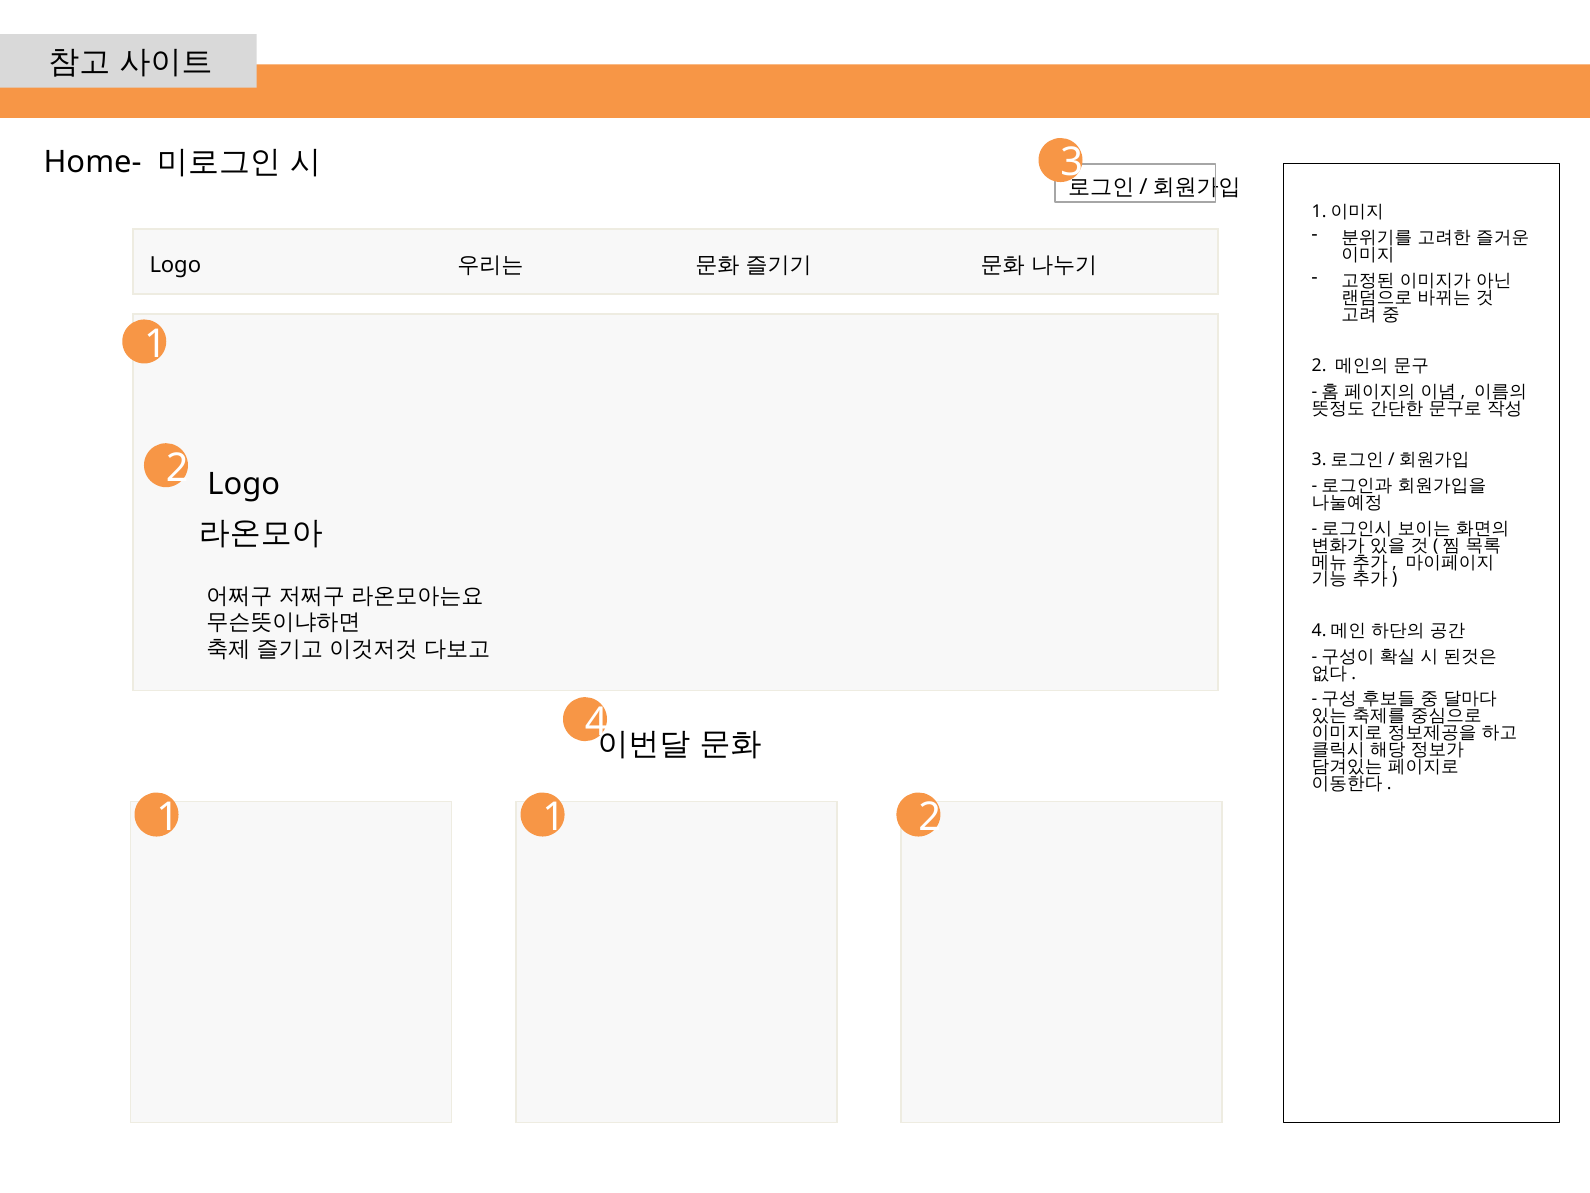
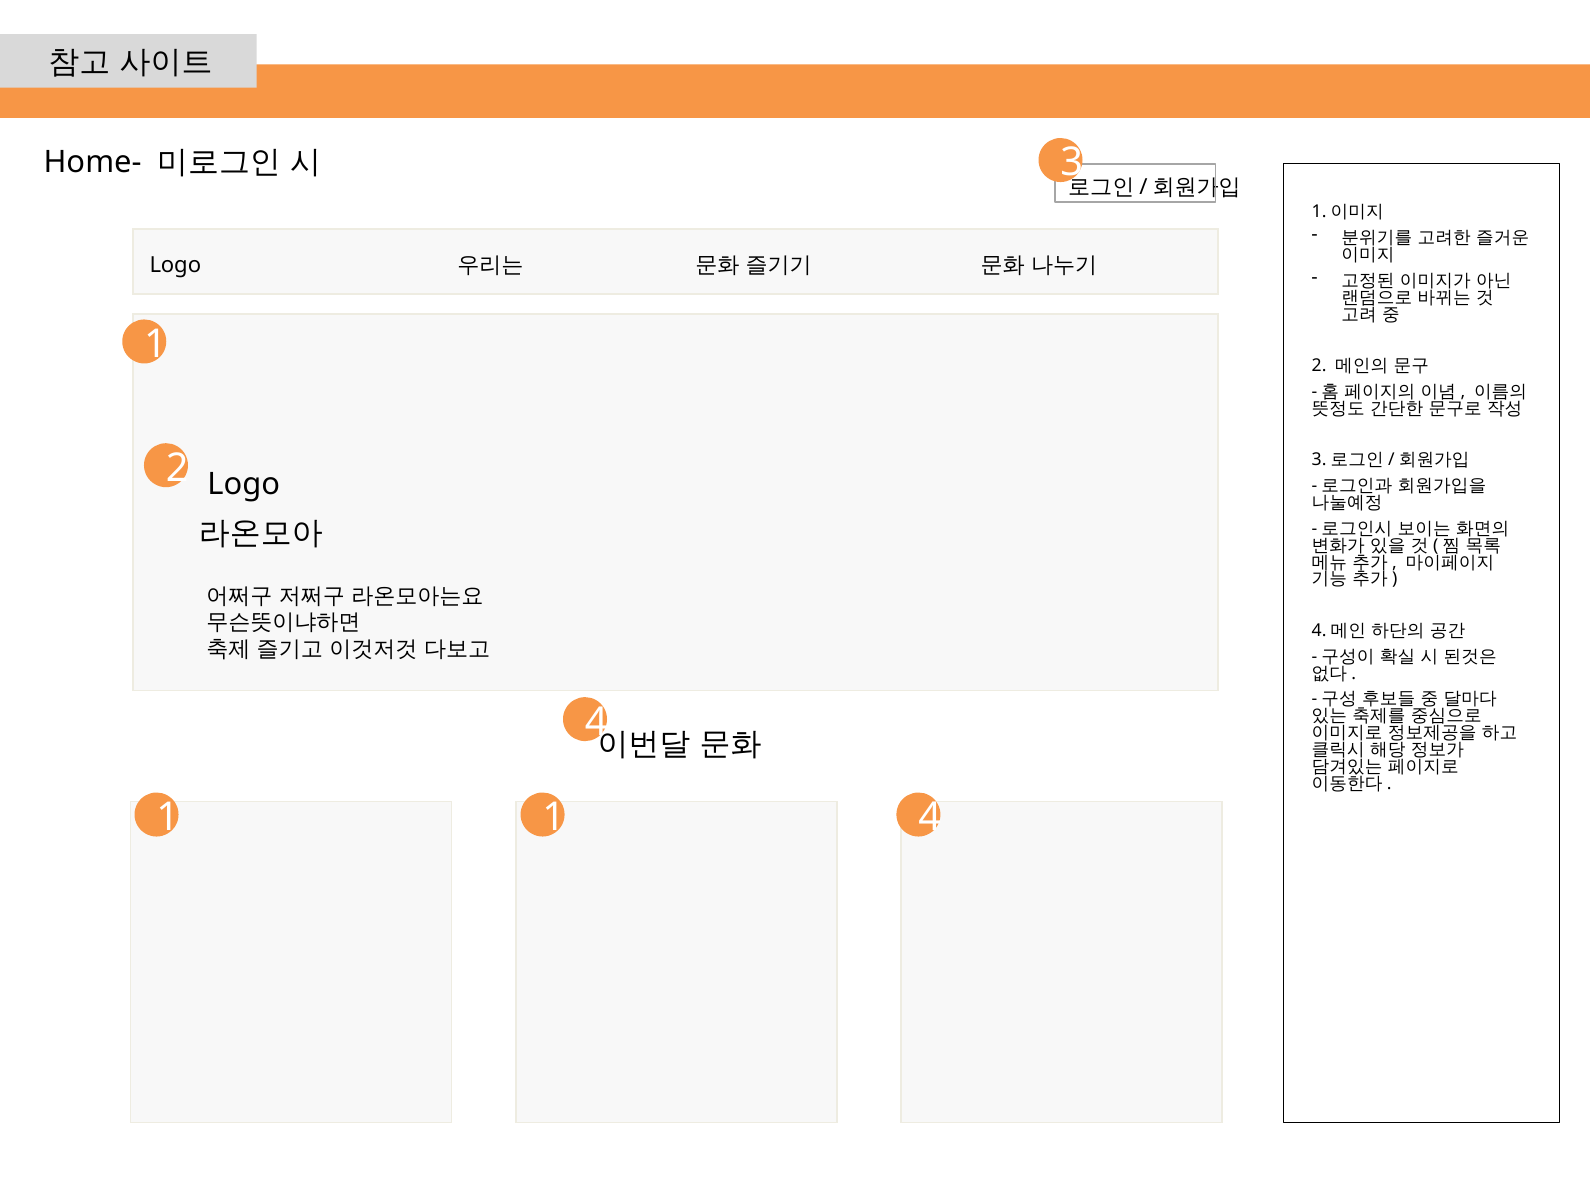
1 2: 2 -> 4 (930, 817)
